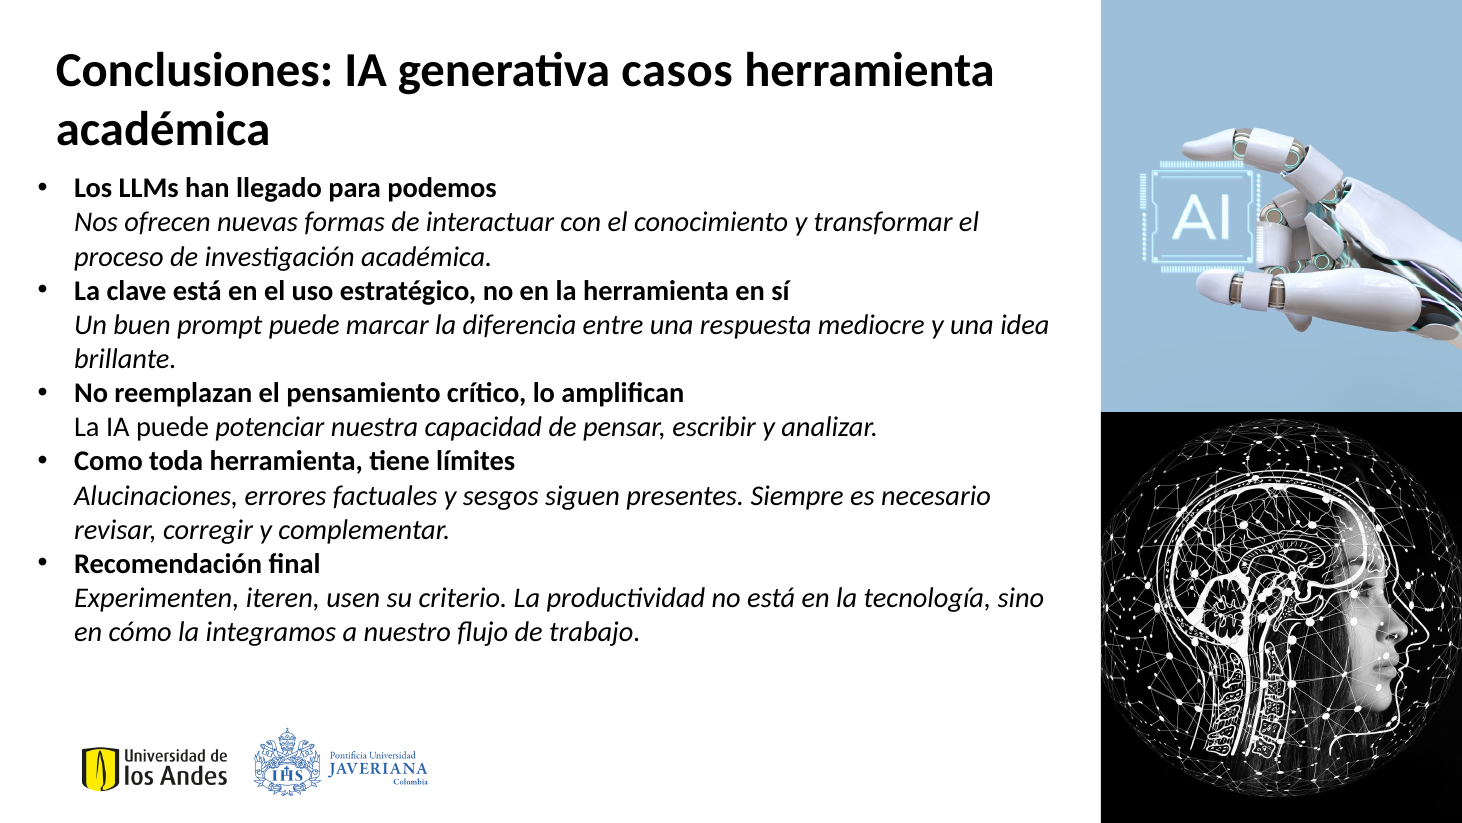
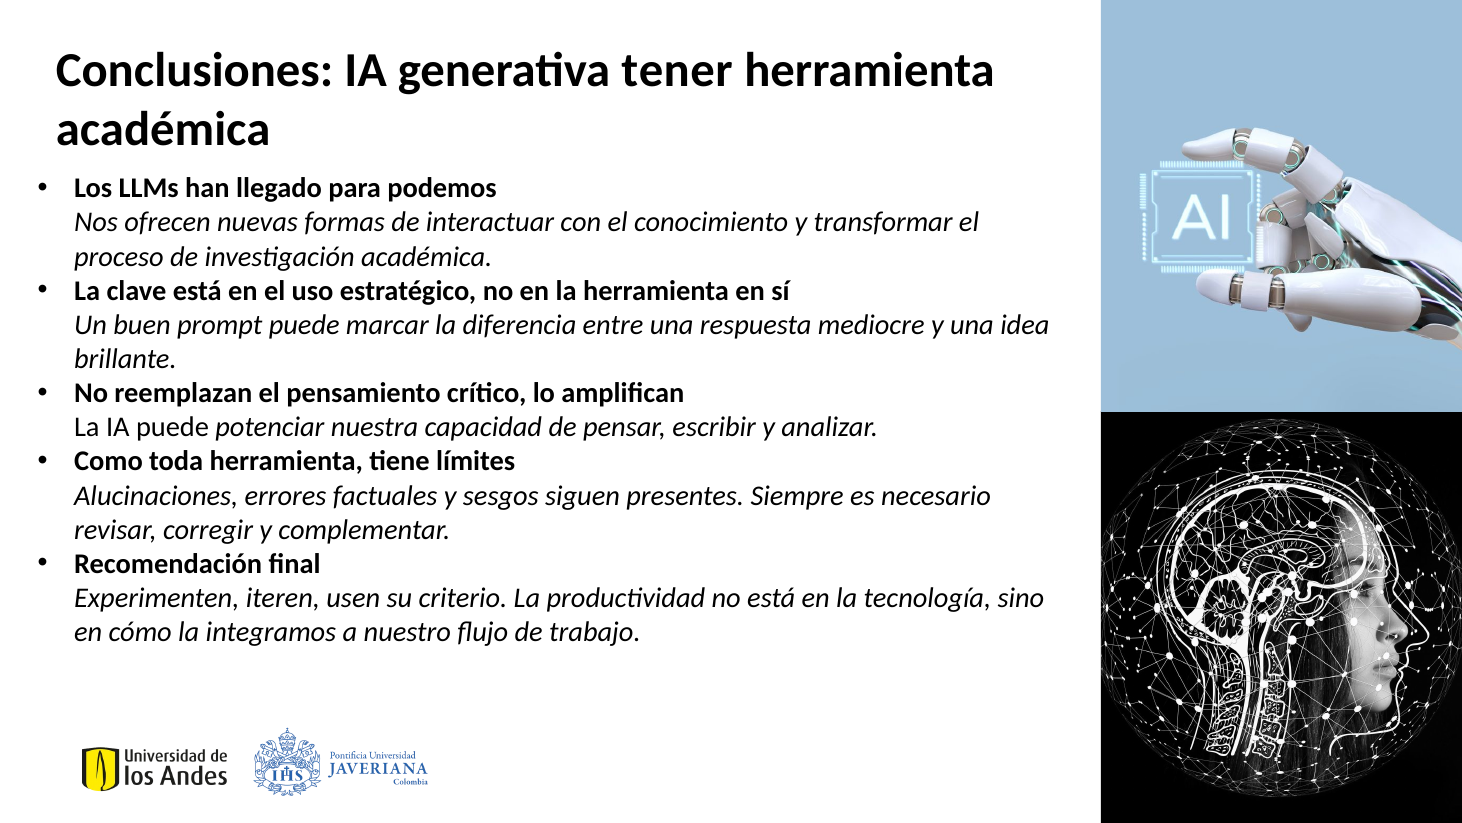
casos: casos -> tener (677, 70)
